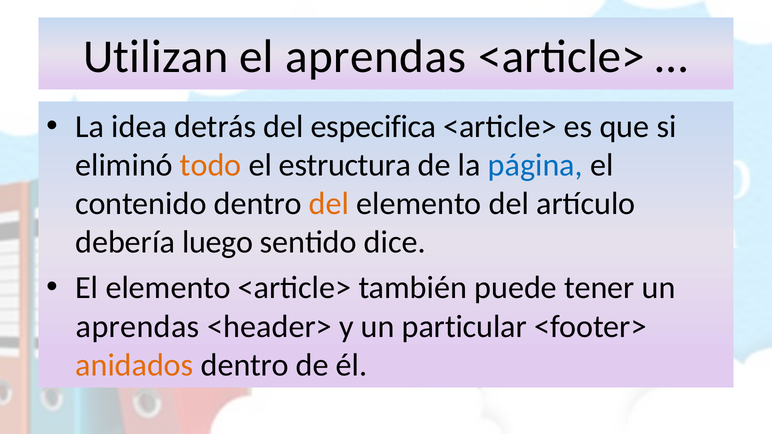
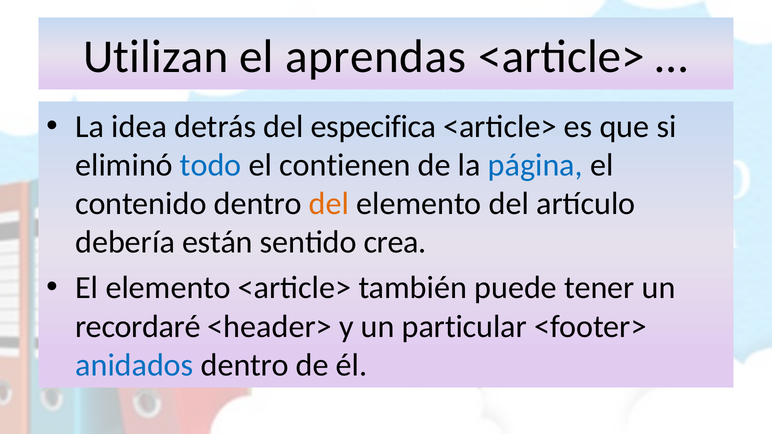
todo colour: orange -> blue (211, 165)
estructura: estructura -> contienen (345, 165)
luego: luego -> están (217, 243)
dice: dice -> crea (395, 243)
aprendas: aprendas -> recordaré (138, 327)
anidados colour: orange -> blue (134, 365)
